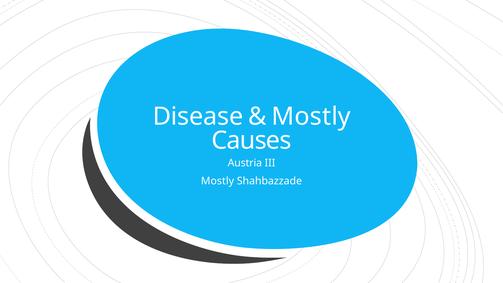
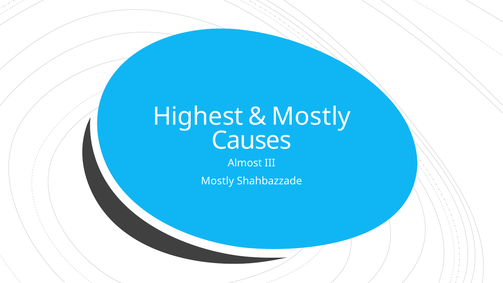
Disease: Disease -> Highest (198, 116)
Austria: Austria -> Almost (245, 163)
